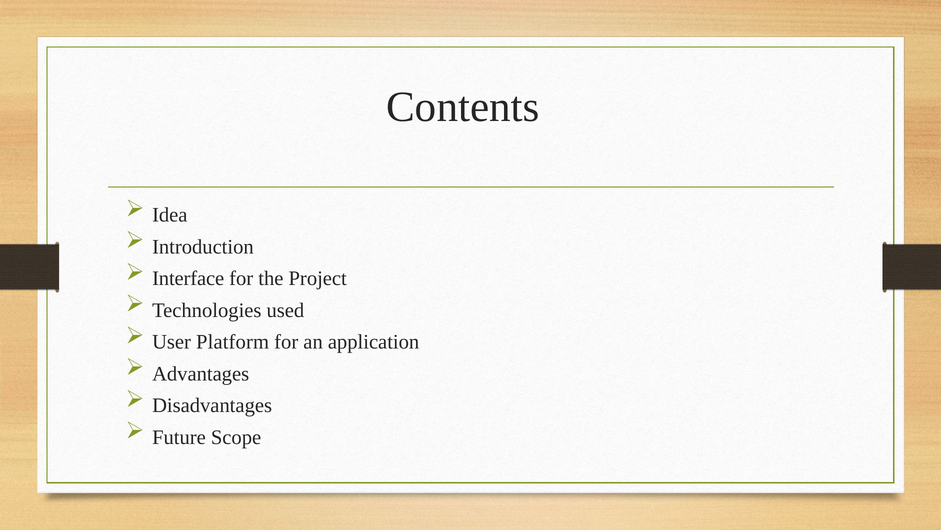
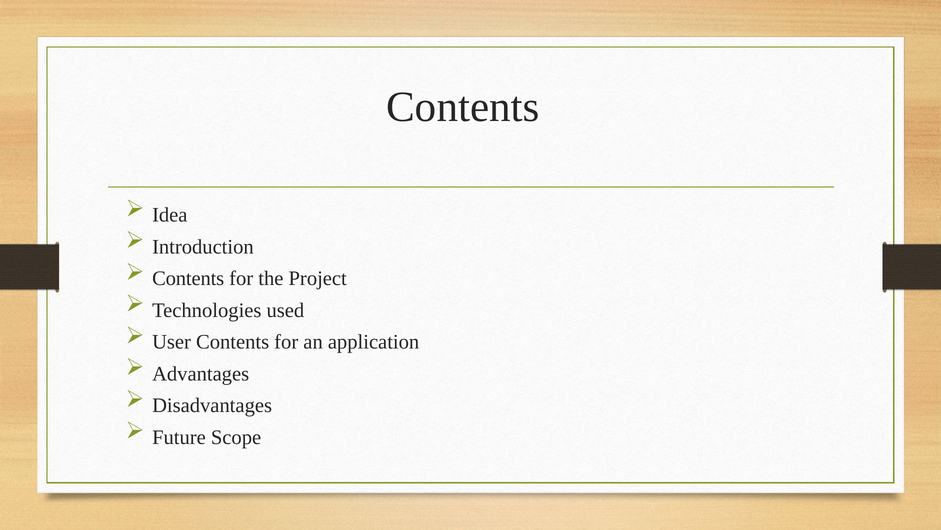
Interface: Interface -> Contents (188, 278)
User Platform: Platform -> Contents (233, 342)
